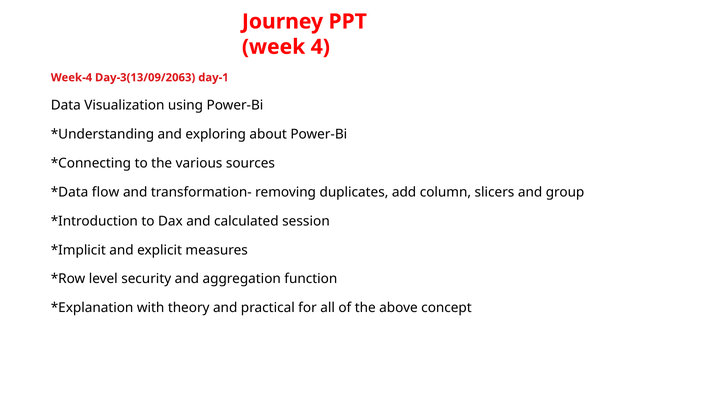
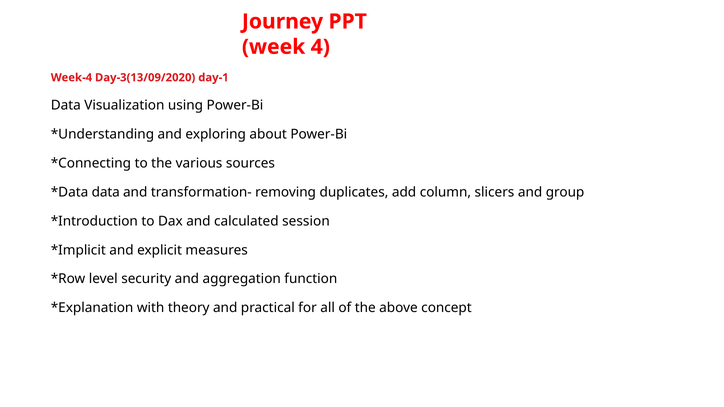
Day-3(13/09/2063: Day-3(13/09/2063 -> Day-3(13/09/2020 (145, 78)
flow: flow -> data (106, 192)
